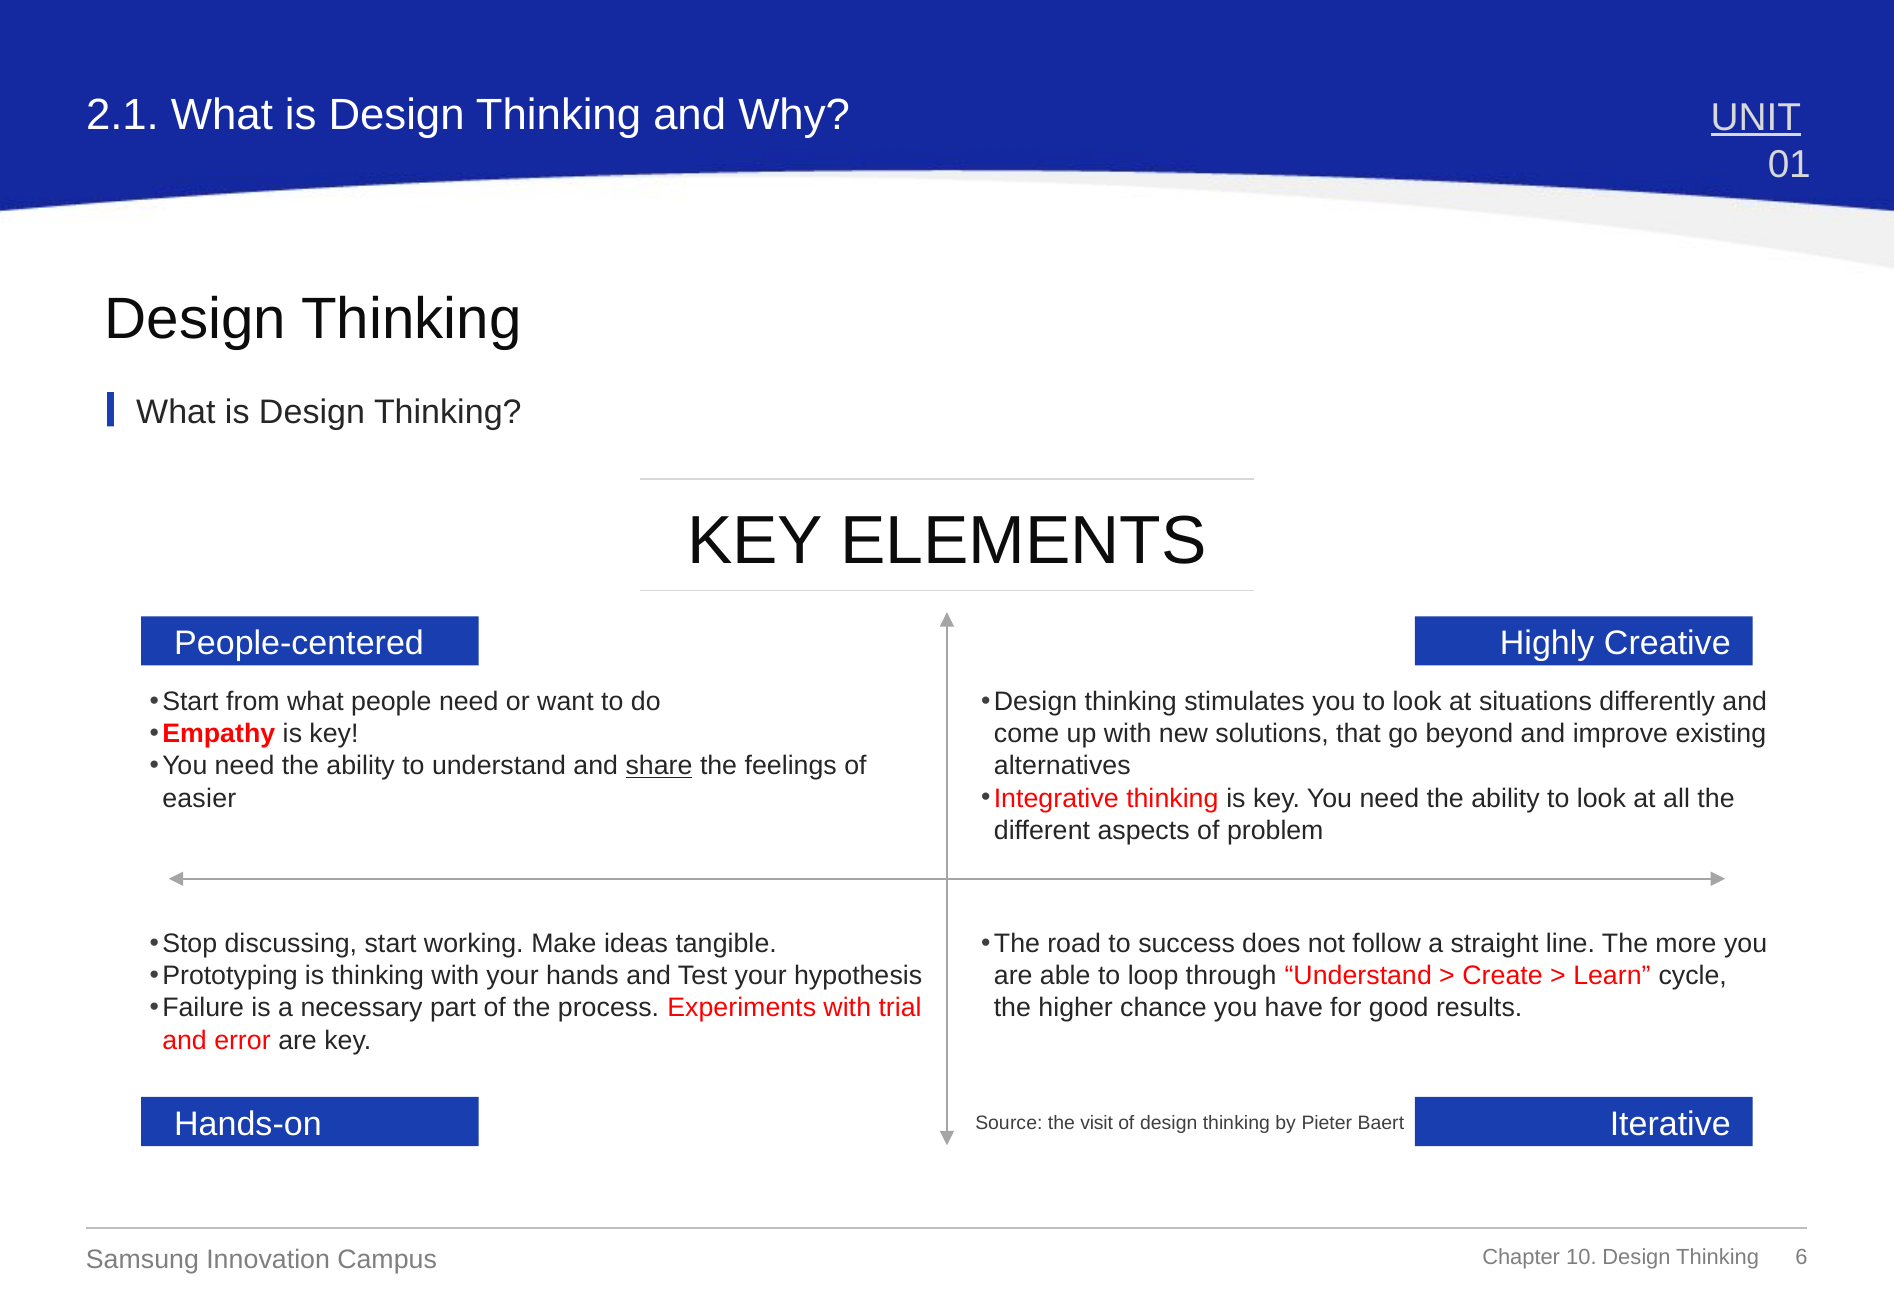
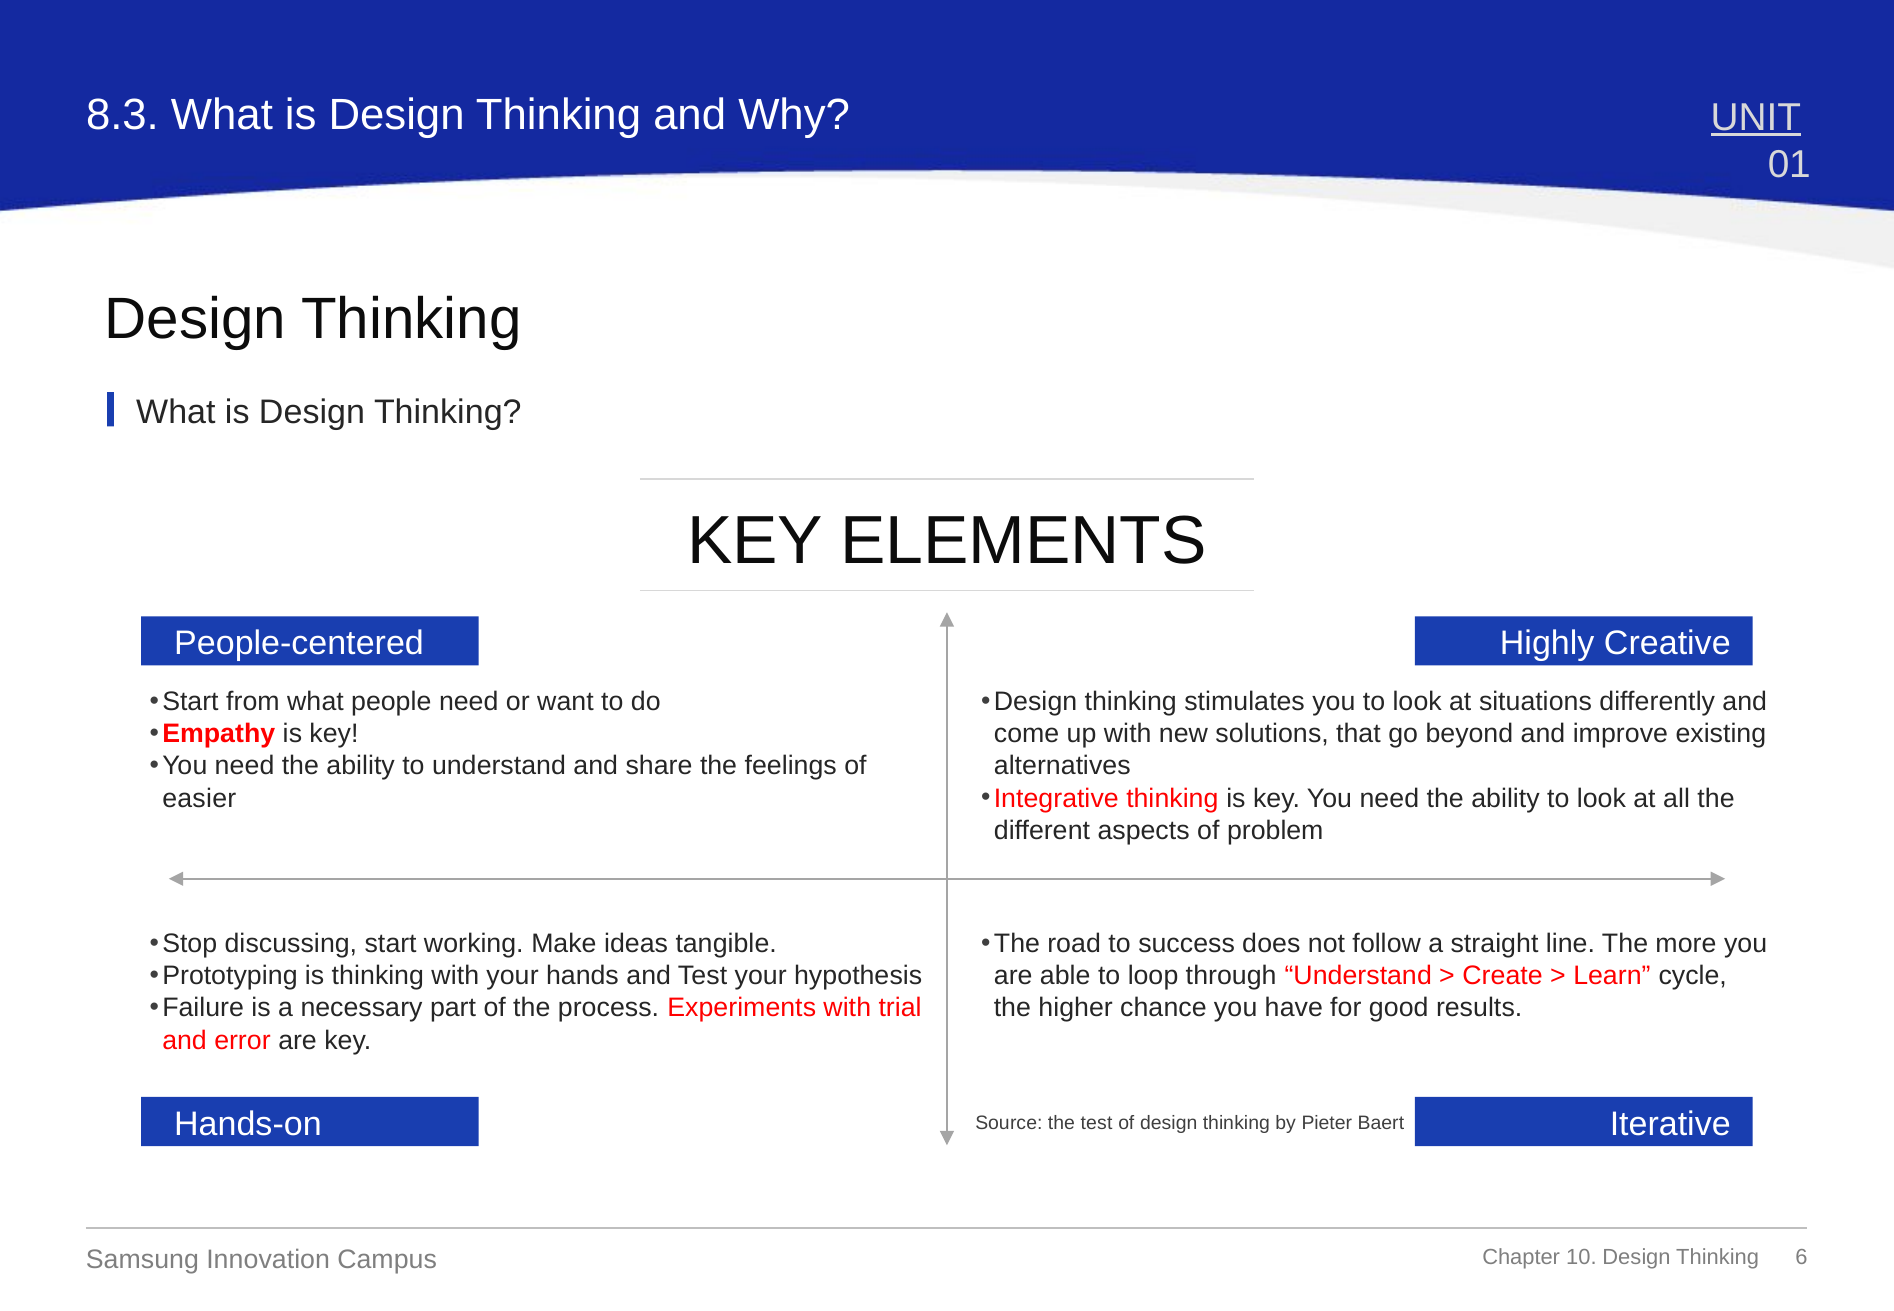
2.1: 2.1 -> 8.3 (122, 115)
share underline: present -> none (659, 767)
the visit: visit -> test (1096, 1123)
